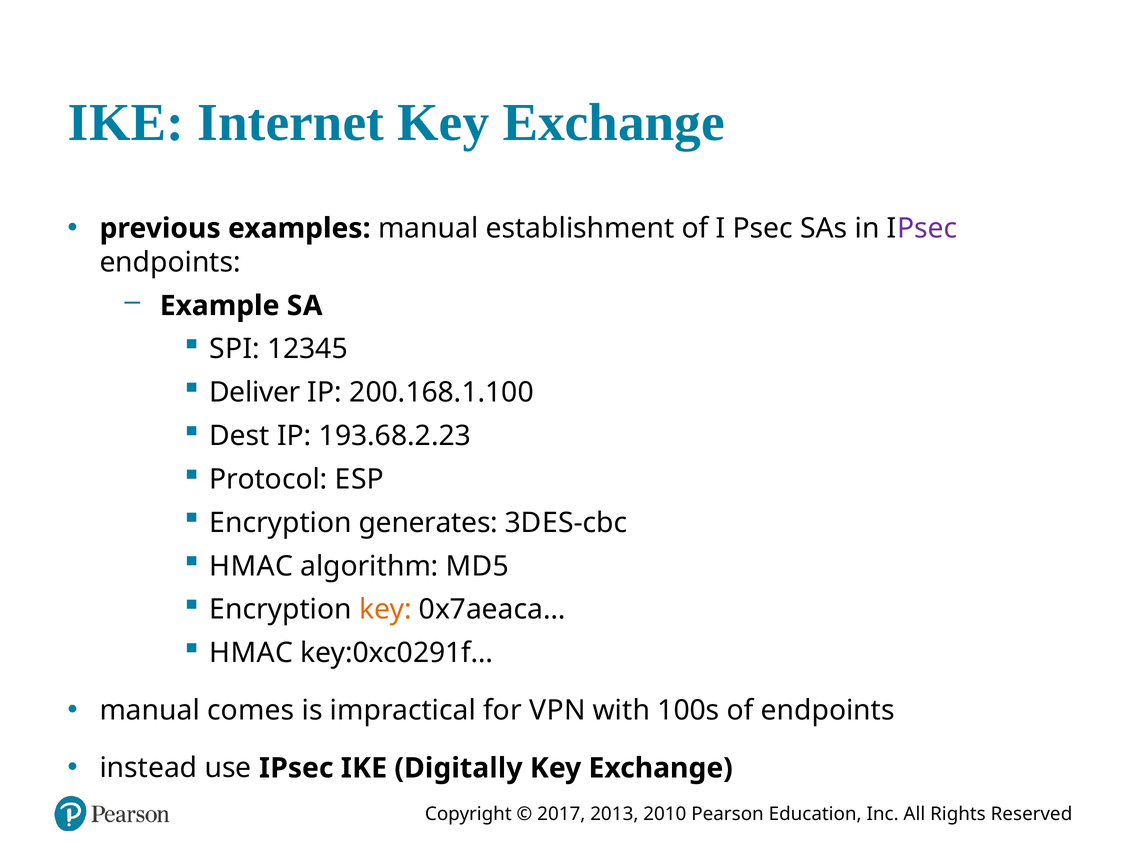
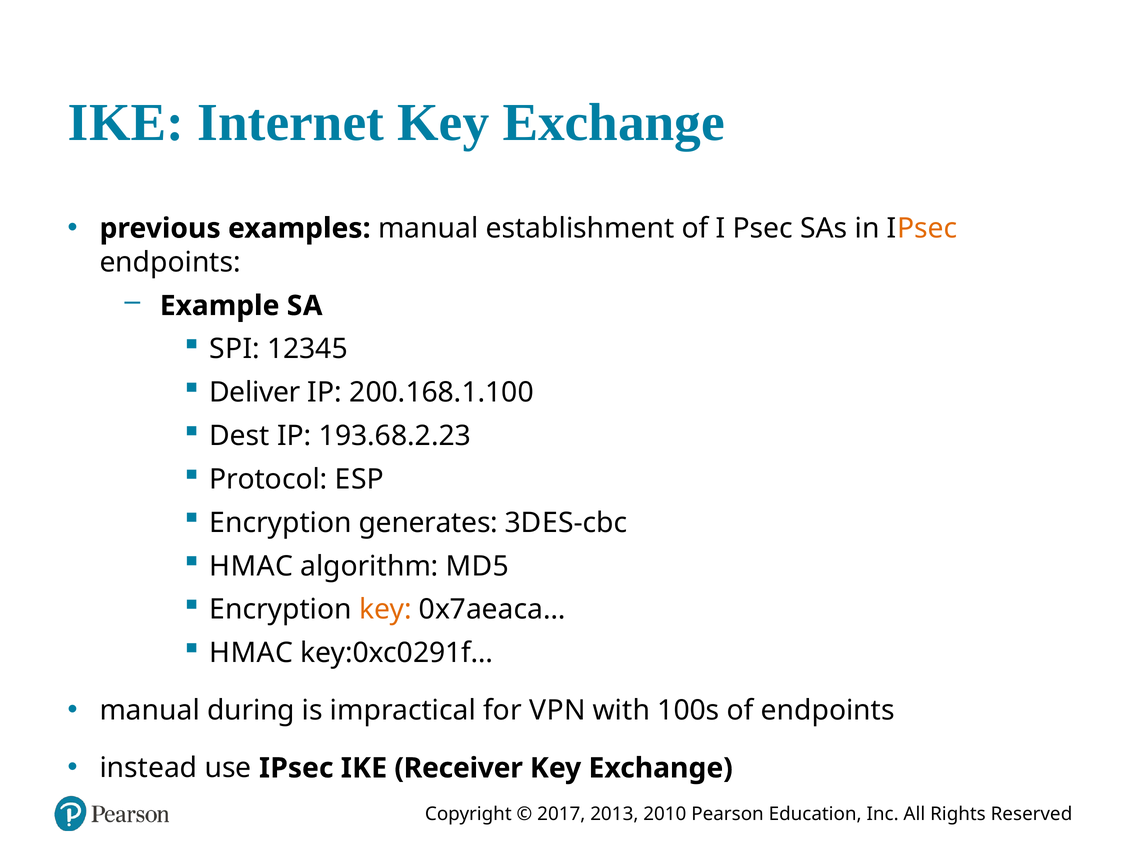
Psec colour: purple -> orange (927, 228)
comes: comes -> during (251, 711)
Digitally: Digitally -> Receiver (459, 768)
